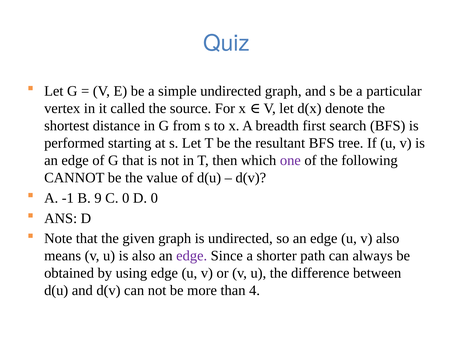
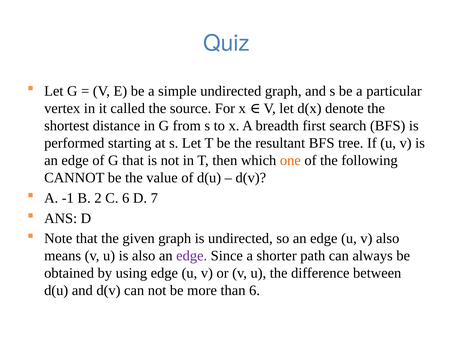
one colour: purple -> orange (290, 161)
9: 9 -> 2 (98, 198)
C 0: 0 -> 6 (126, 198)
D 0: 0 -> 7 (154, 198)
than 4: 4 -> 6 (255, 291)
